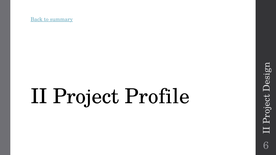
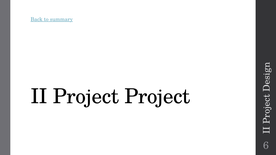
Project Profile: Profile -> Project (157, 97)
